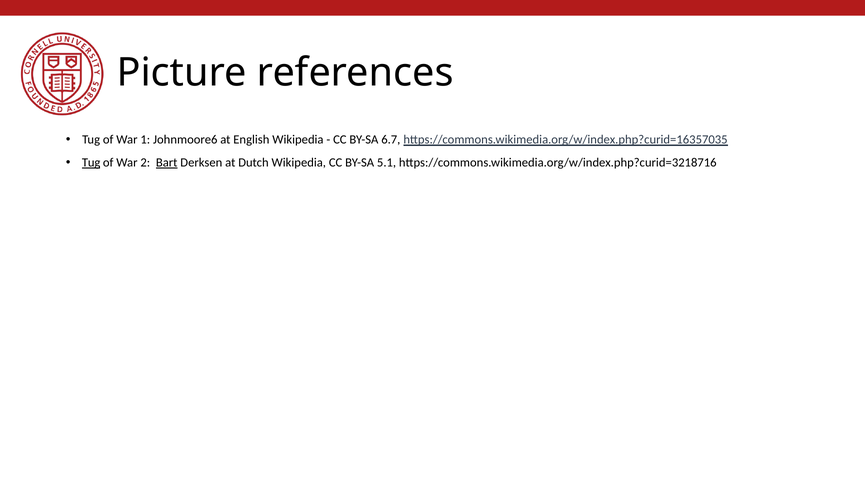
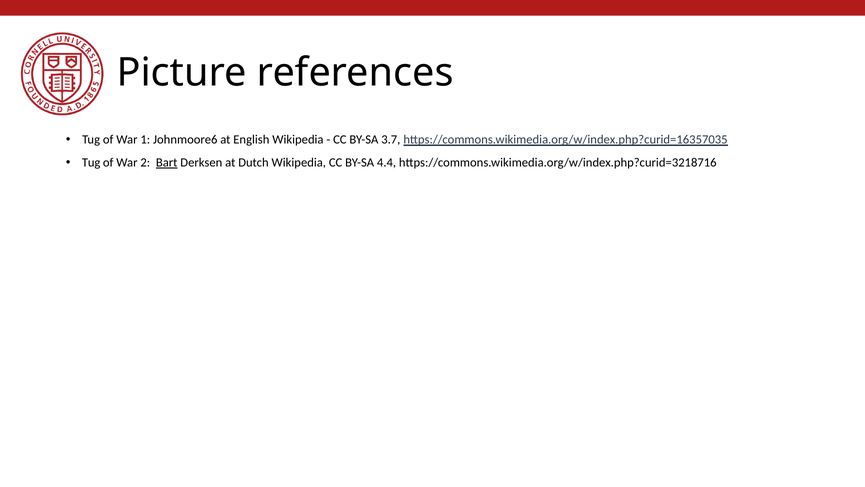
6.7: 6.7 -> 3.7 (391, 140)
Tug underline: present -> none (91, 162)
5.1: 5.1 -> 4.4 (387, 162)
